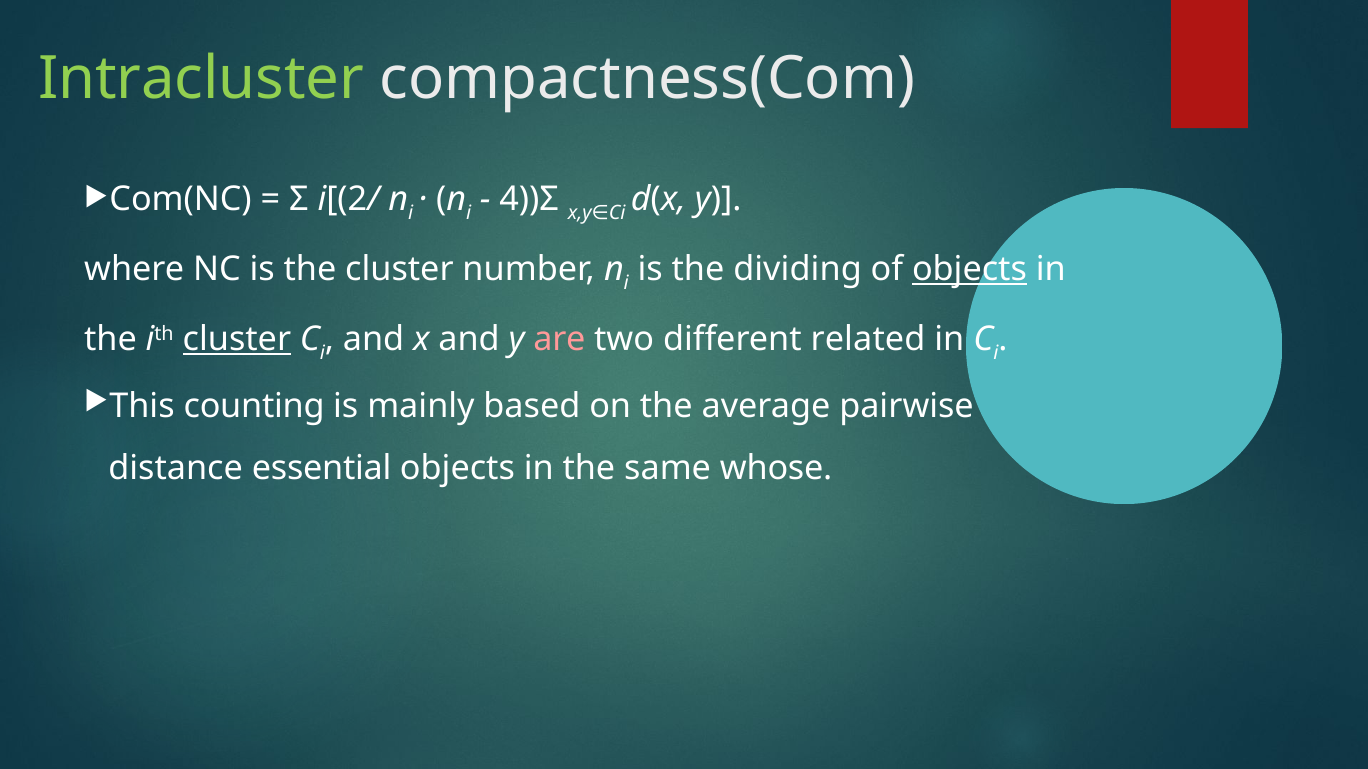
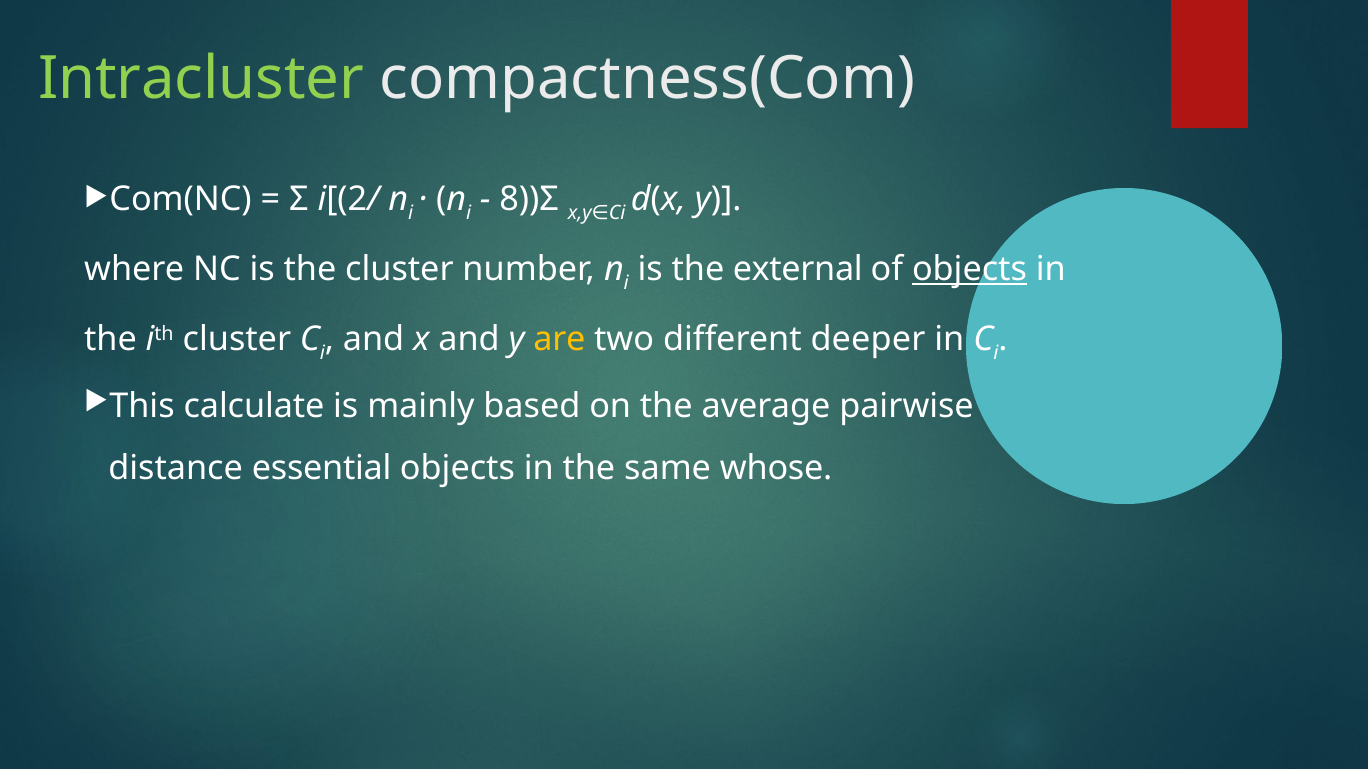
4))Σ: 4))Σ -> 8))Σ (529, 200)
dividing: dividing -> external (798, 270)
cluster underline: present -> none (237, 340)
are colour: pink -> yellow (559, 340)
related: related -> deeper (868, 340)
counting: counting -> calculate (254, 407)
